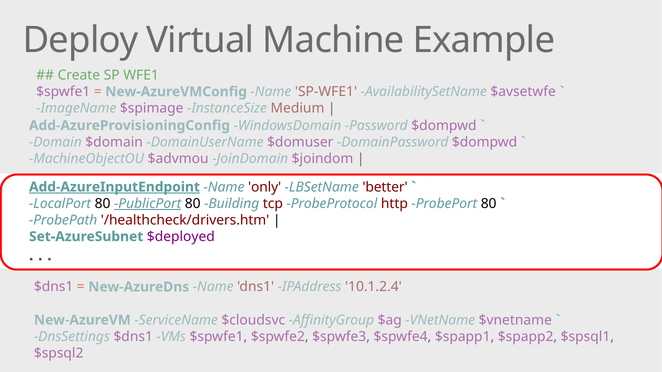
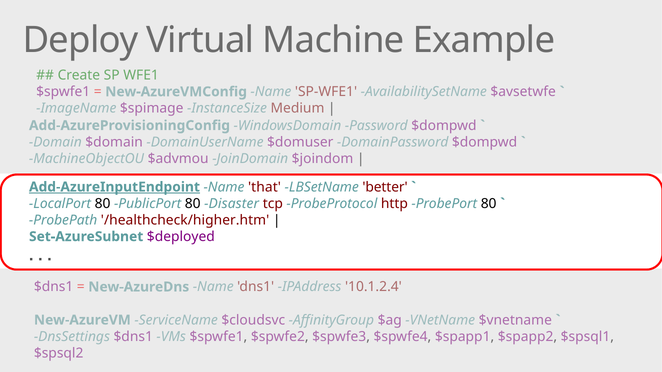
only: only -> that (264, 187)
PublicPort underline: present -> none (148, 204)
Building: Building -> Disaster (232, 204)
/healthcheck/drivers.htm: /healthcheck/drivers.htm -> /healthcheck/higher.htm (185, 220)
